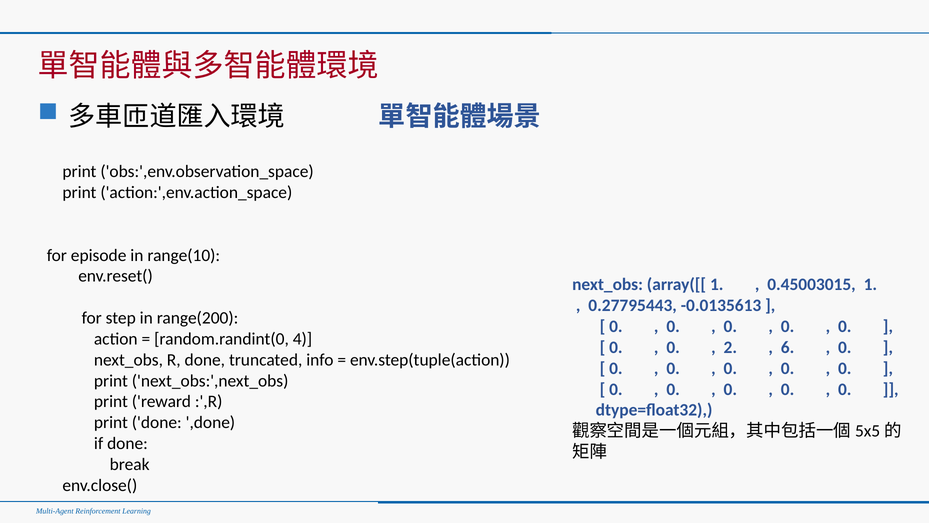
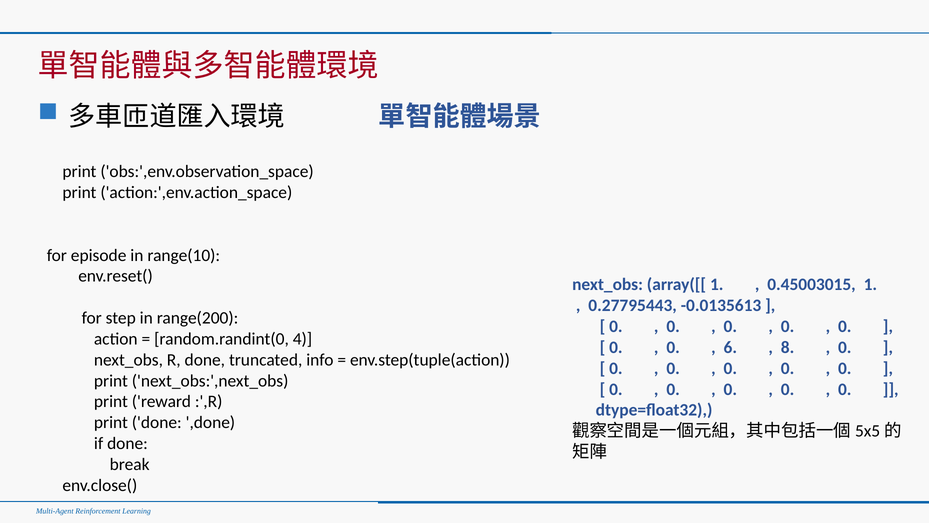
2: 2 -> 6 (730, 347)
6: 6 -> 8 (788, 347)
